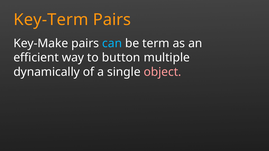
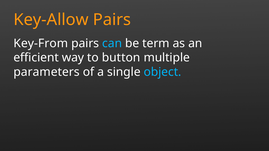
Key-Term: Key-Term -> Key-Allow (51, 20)
Key-Make: Key-Make -> Key-From (41, 43)
dynamically: dynamically -> parameters (47, 72)
object colour: pink -> light blue (163, 72)
